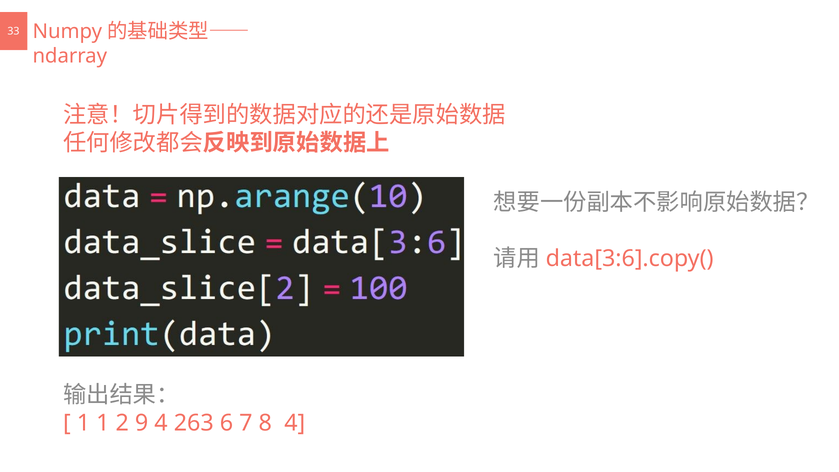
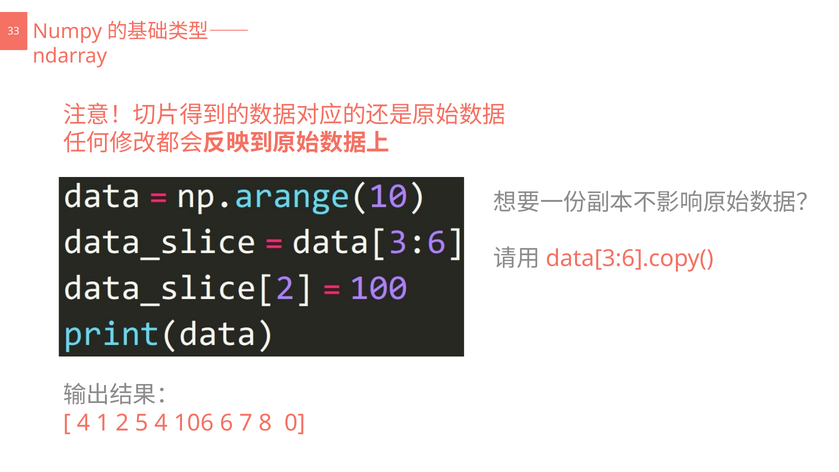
1: 1 -> 4 (83, 423)
9: 9 -> 5 (142, 423)
263: 263 -> 106 (194, 423)
8 4: 4 -> 0 (295, 423)
